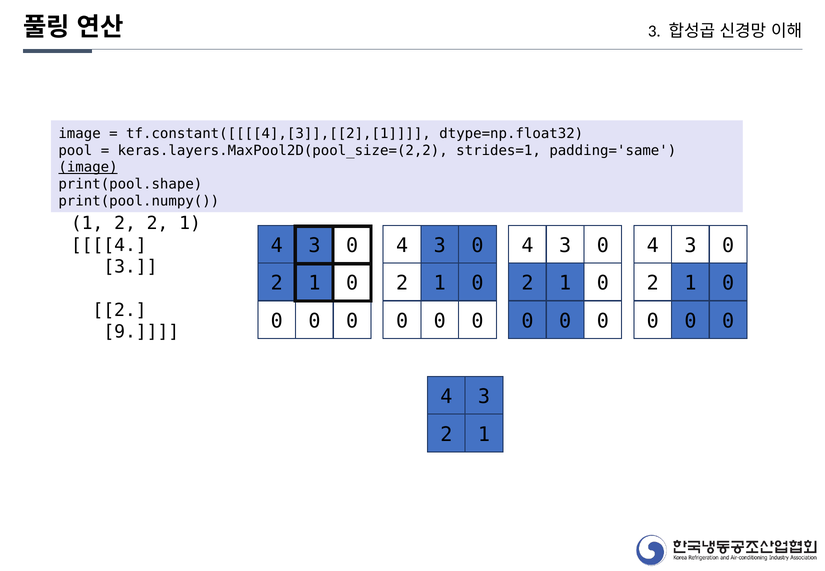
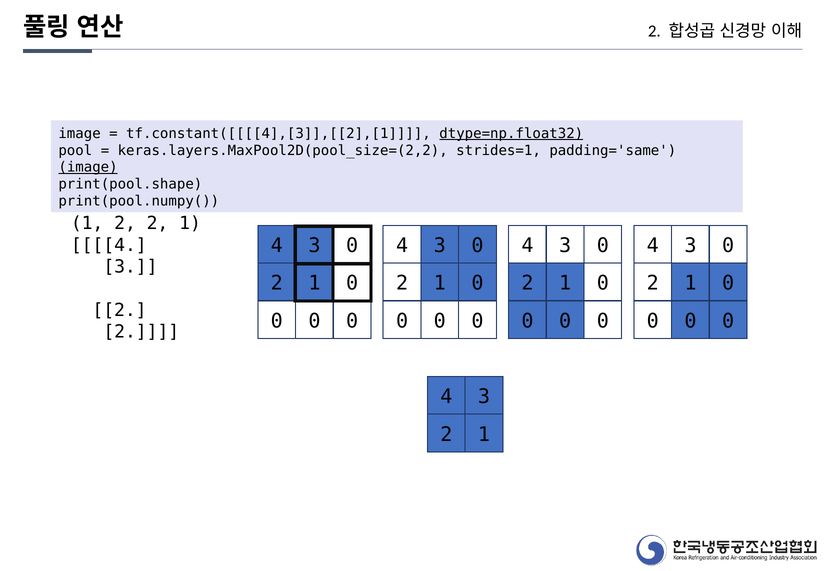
3: 3 -> 2 (654, 31)
dtype=np.float32 underline: none -> present (511, 134)
9: 9 -> 2 (141, 332)
